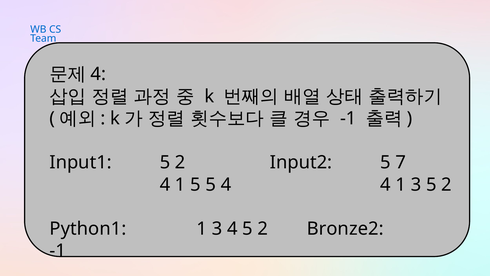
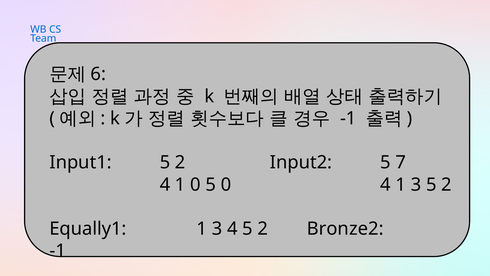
4: 4 -> 6 (98, 74)
1 5: 5 -> 0 (196, 184)
5 4: 4 -> 0 (226, 184)
Python1: Python1 -> Equally1 (88, 228)
